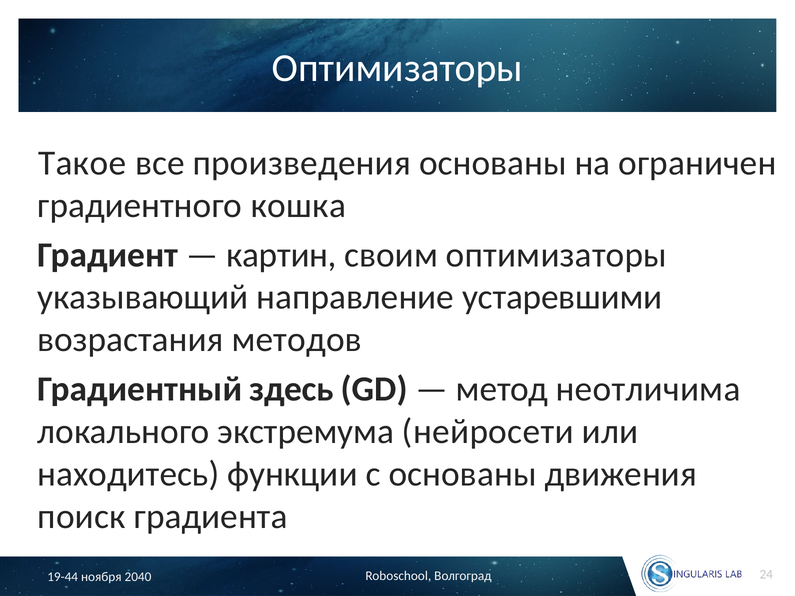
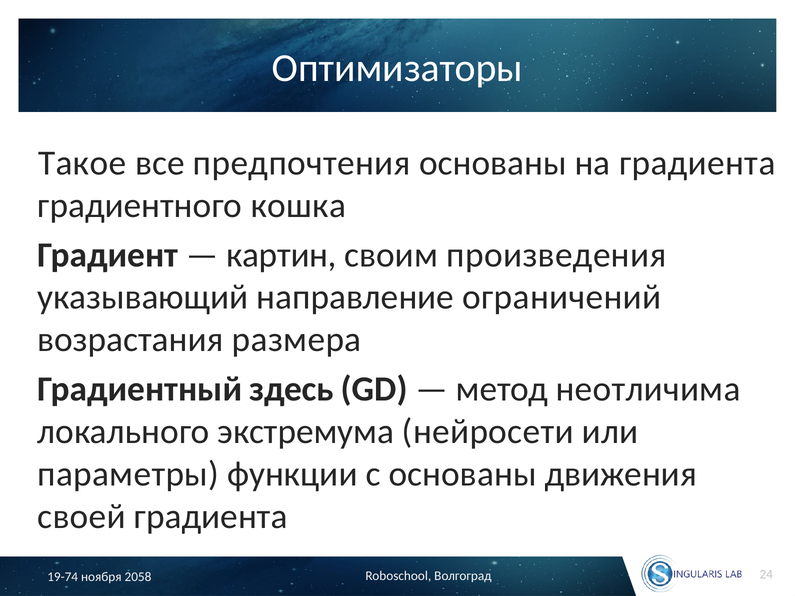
произведения: произведения -> предпочтения (302, 163)
на ограничен: ограничен -> градиента (697, 163)
своим оптимизаторы: оптимизаторы -> произведения (556, 255)
устаревшими: устаревшими -> ограничений (562, 297)
методов: методов -> размера (297, 340)
находитесь: находитесь -> параметры (128, 474)
поиск: поиск -> своей (82, 517)
19-44: 19-44 -> 19-74 (63, 577)
2040: 2040 -> 2058 (138, 577)
